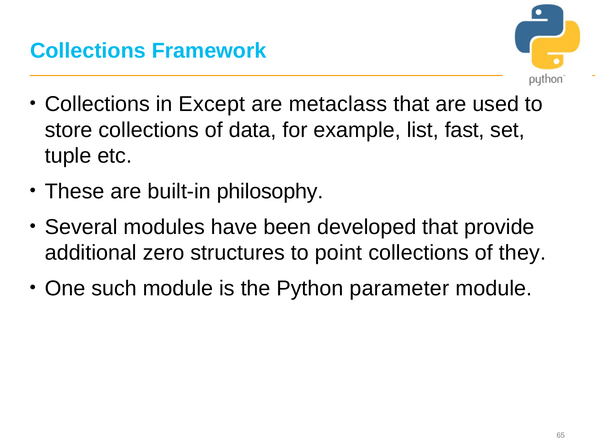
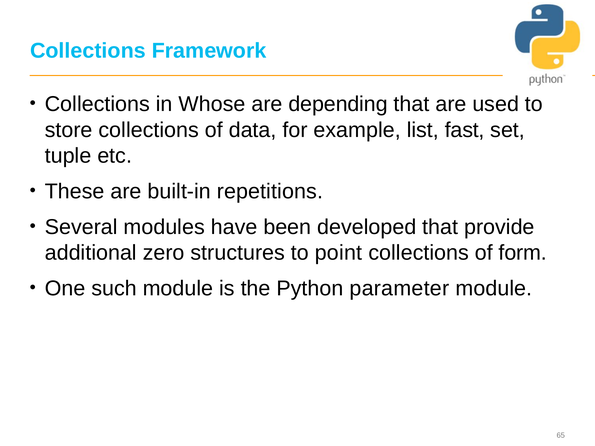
Except: Except -> Whose (212, 104)
metaclass: metaclass -> depending (338, 104)
philosophy: philosophy -> repetitions (270, 191)
they: they -> form (523, 253)
